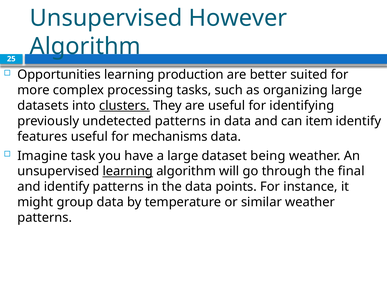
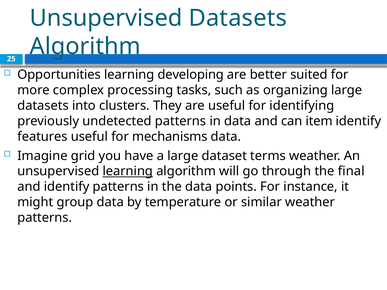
Unsupervised However: However -> Datasets (238, 18)
production: production -> developing (191, 75)
clusters underline: present -> none (124, 106)
task: task -> grid (83, 156)
being: being -> terms (268, 156)
